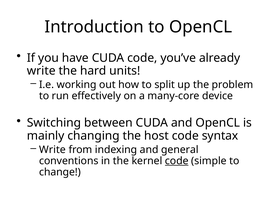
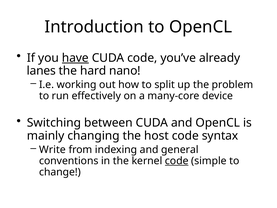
have underline: none -> present (75, 58)
write: write -> lanes (41, 71)
units: units -> nano (125, 71)
